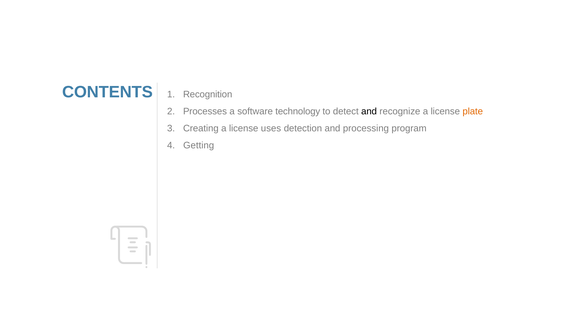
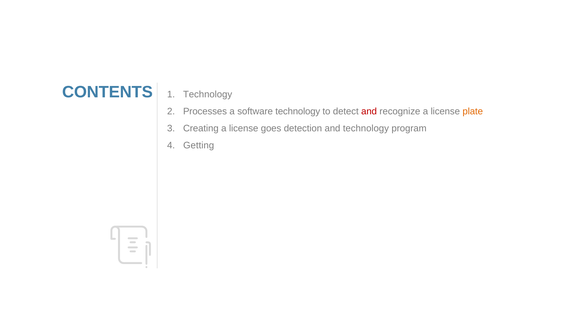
Recognition: Recognition -> Technology (208, 95)
and colour: black -> red (369, 112)
uses: uses -> goes (271, 129)
and processing: processing -> technology (366, 129)
